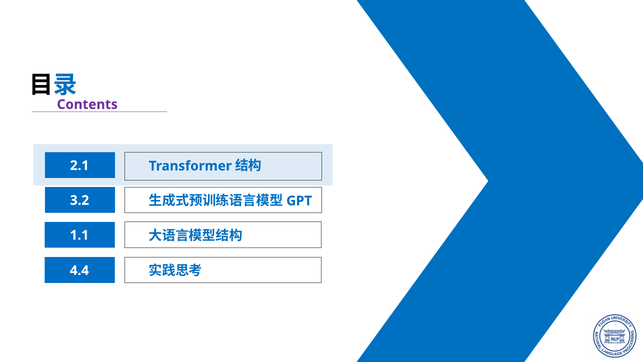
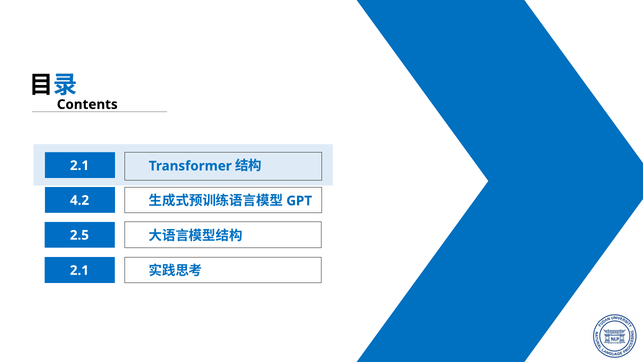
Contents colour: purple -> black (87, 104)
3.2: 3.2 -> 4.2 (80, 200)
1.1: 1.1 -> 2.5 (79, 235)
4.4: 4.4 -> 2.1 (79, 270)
